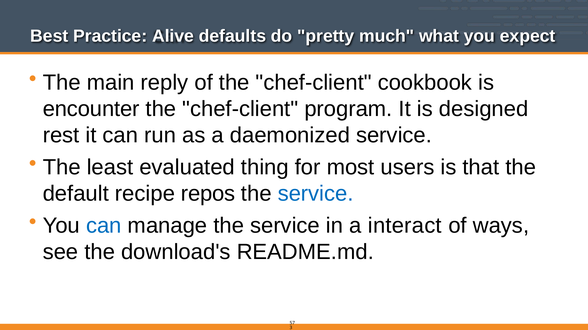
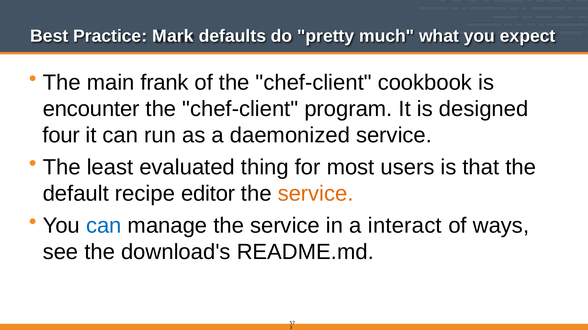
Alive: Alive -> Mark (173, 36)
reply: reply -> frank (165, 83)
rest: rest -> four (61, 136)
repos: repos -> editor (208, 194)
service colour: blue -> orange (316, 194)
